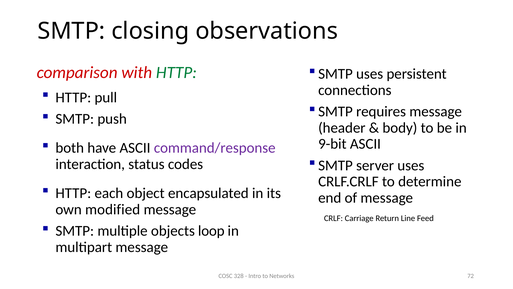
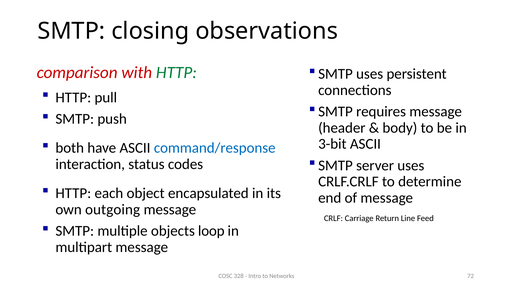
9-bit: 9-bit -> 3-bit (332, 144)
command/response colour: purple -> blue (215, 148)
modified: modified -> outgoing (113, 209)
